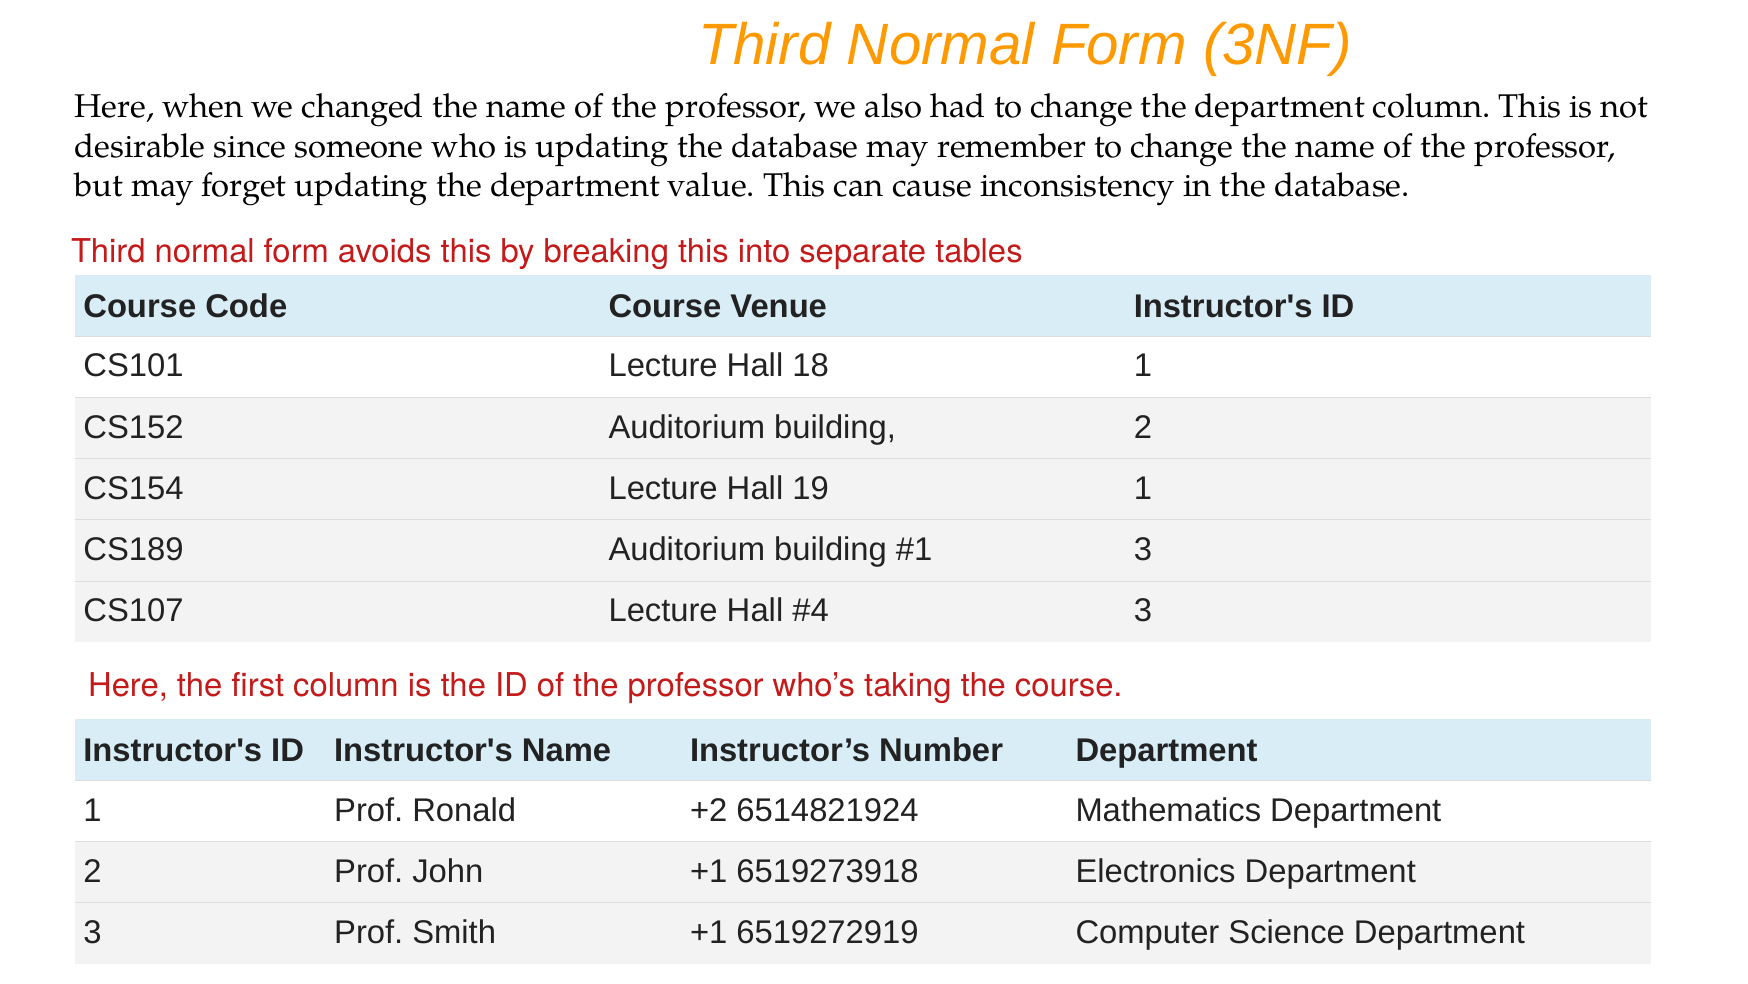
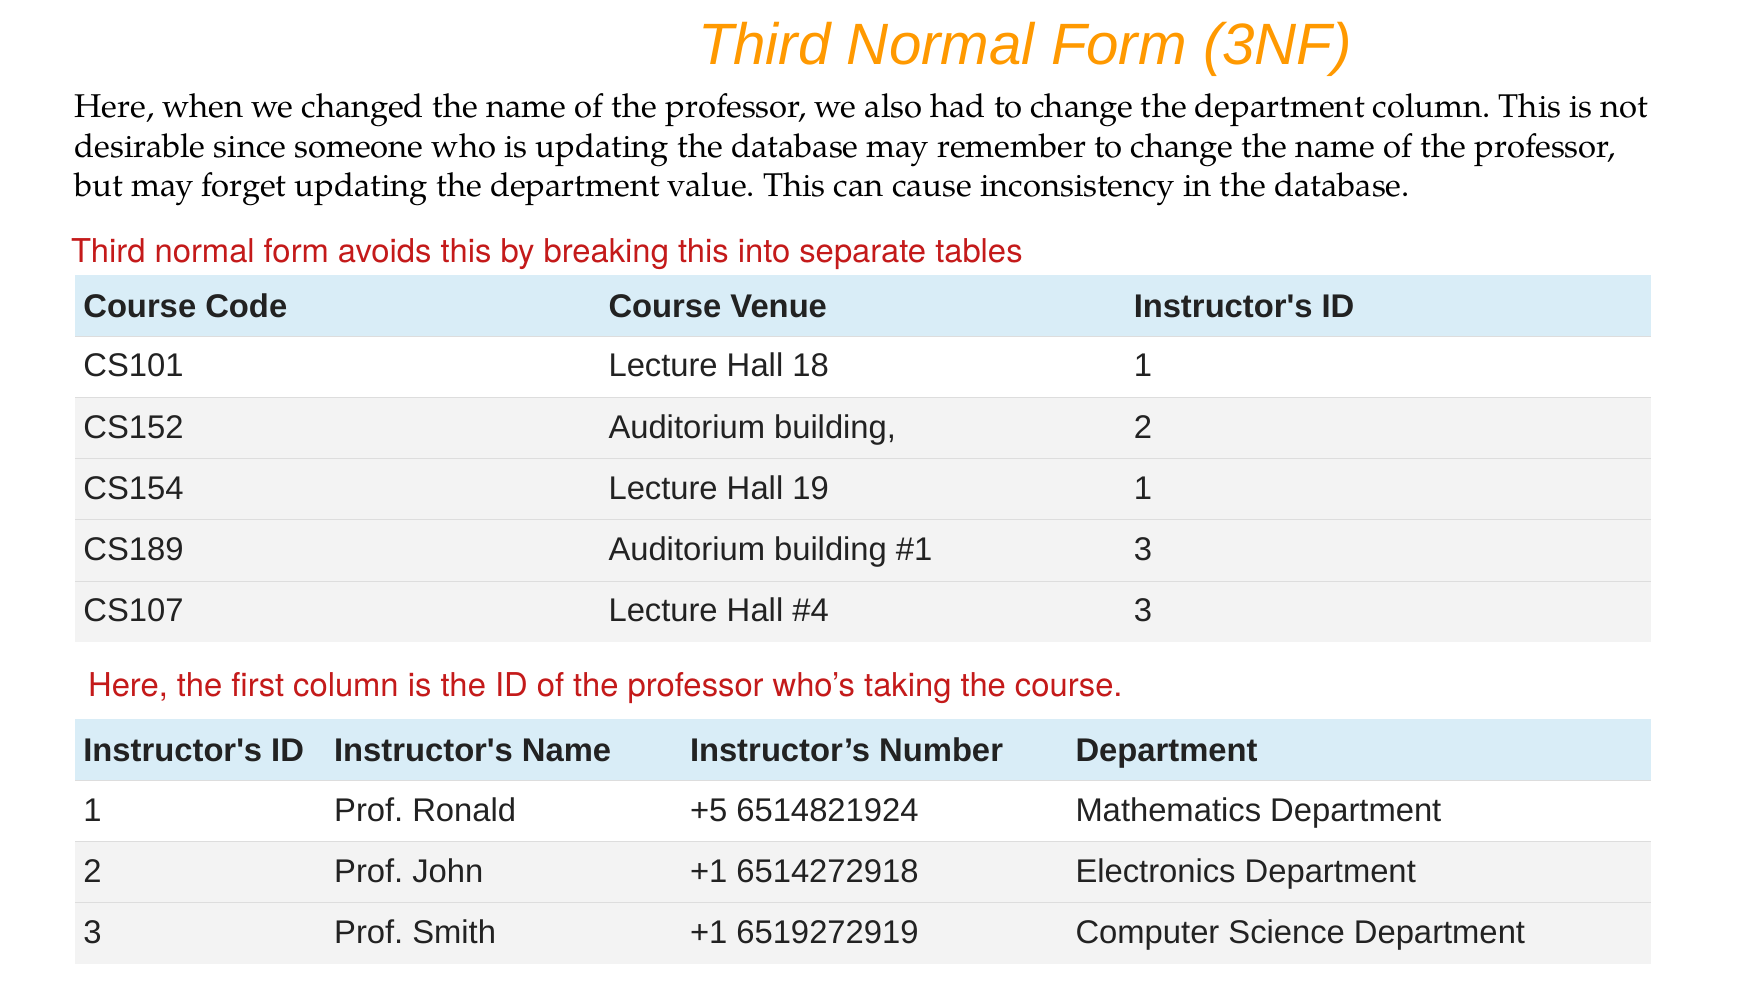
+2: +2 -> +5 (709, 810)
6519273918: 6519273918 -> 6514272918 (827, 871)
